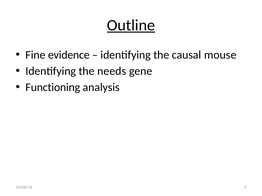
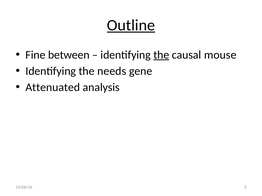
evidence: evidence -> between (69, 55)
the underline: none -> present (161, 55)
Functioning: Functioning -> Attenuated (53, 88)
